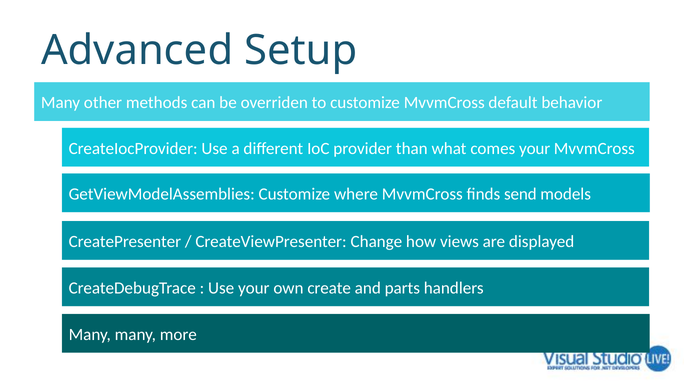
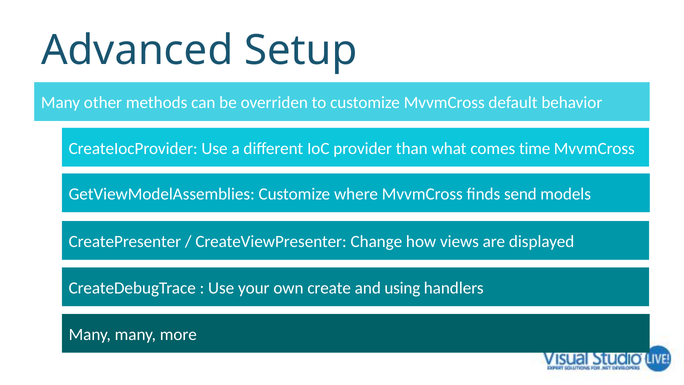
comes your: your -> time (535, 148)
parts: parts -> using (402, 288)
